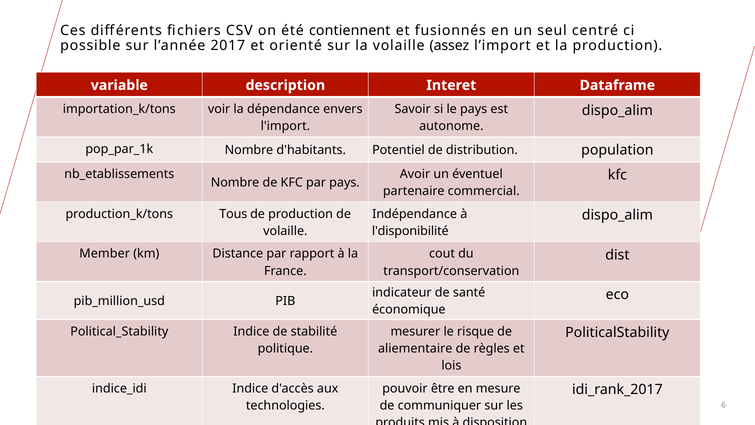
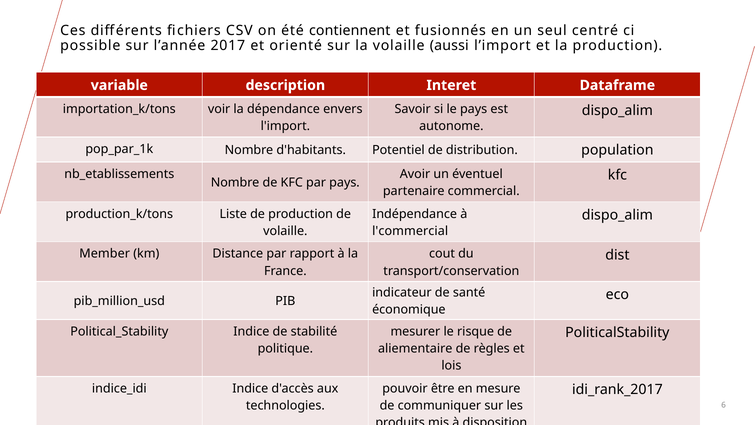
assez: assez -> aussi (449, 46)
Tous: Tous -> Liste (233, 214)
l'disponibilité: l'disponibilité -> l'commercial (410, 231)
